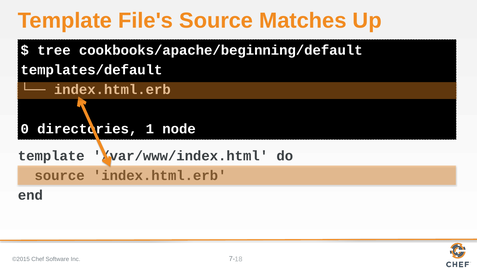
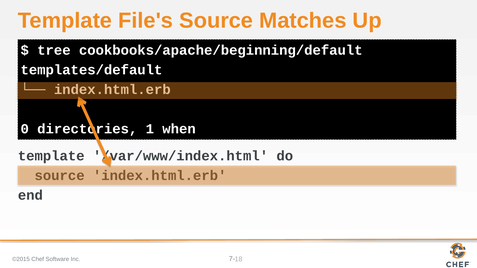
node: node -> when (179, 129)
